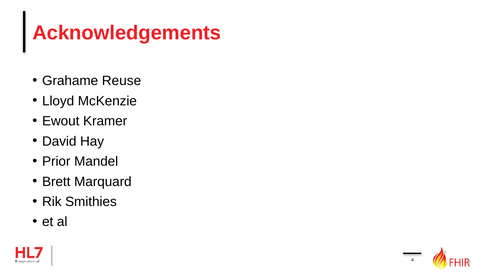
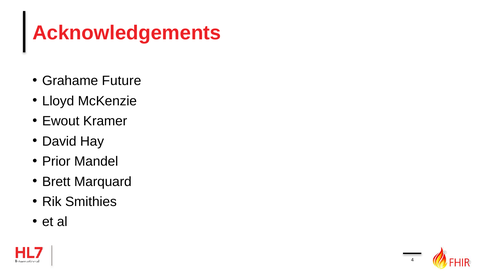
Reuse: Reuse -> Future (122, 81)
